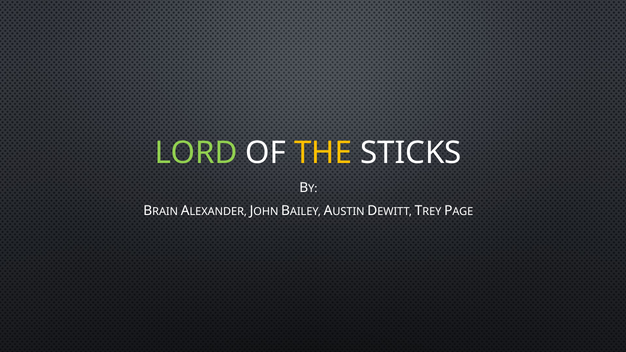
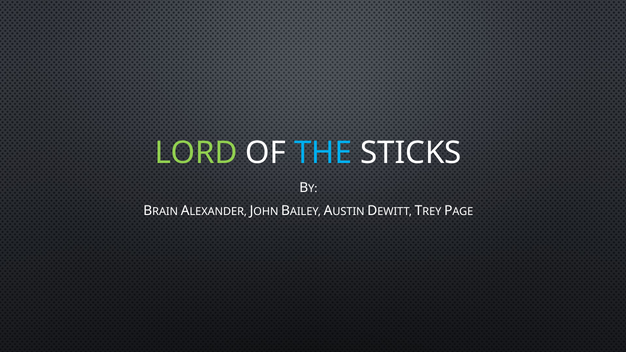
THE colour: yellow -> light blue (323, 153)
